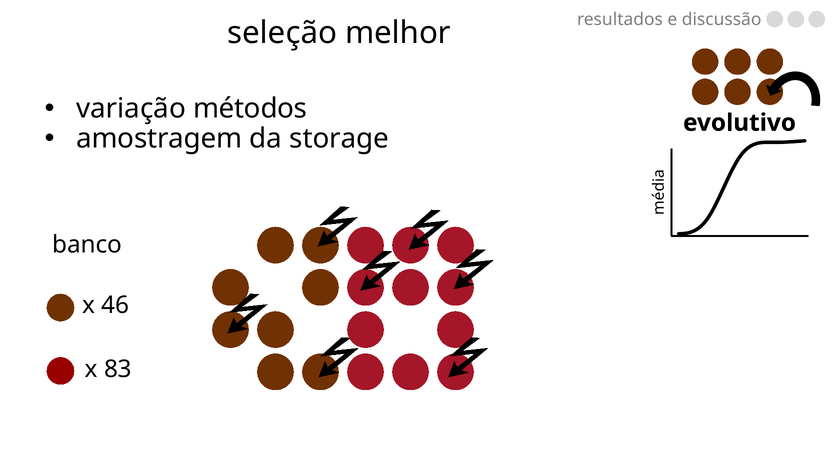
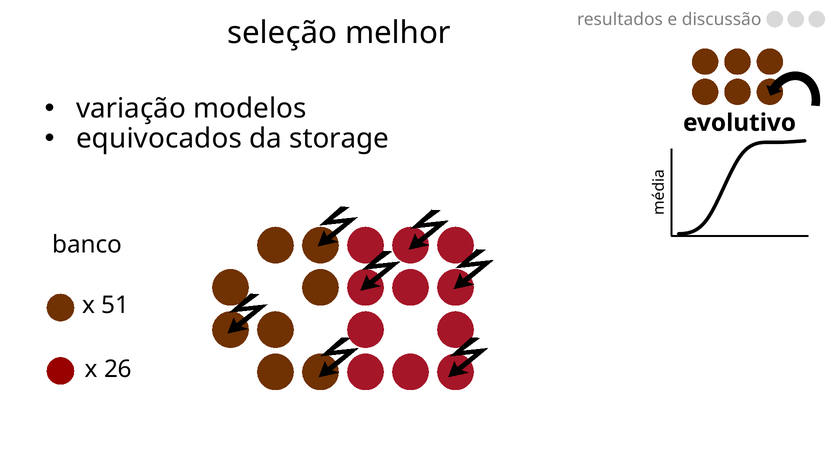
métodos: métodos -> modelos (250, 109)
amostragem: amostragem -> equivocados (159, 139)
46: 46 -> 51 (115, 305)
83: 83 -> 26 (118, 369)
